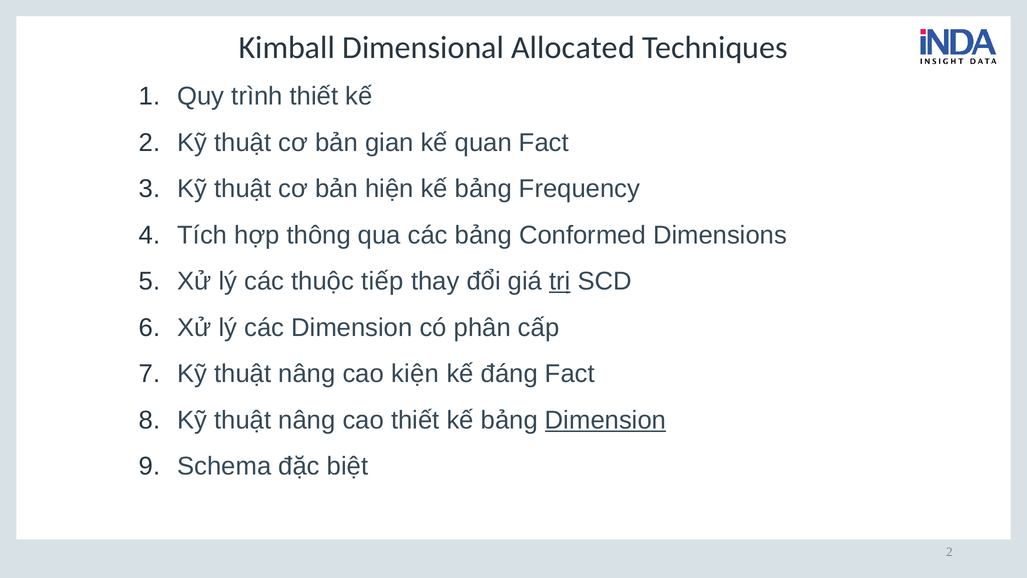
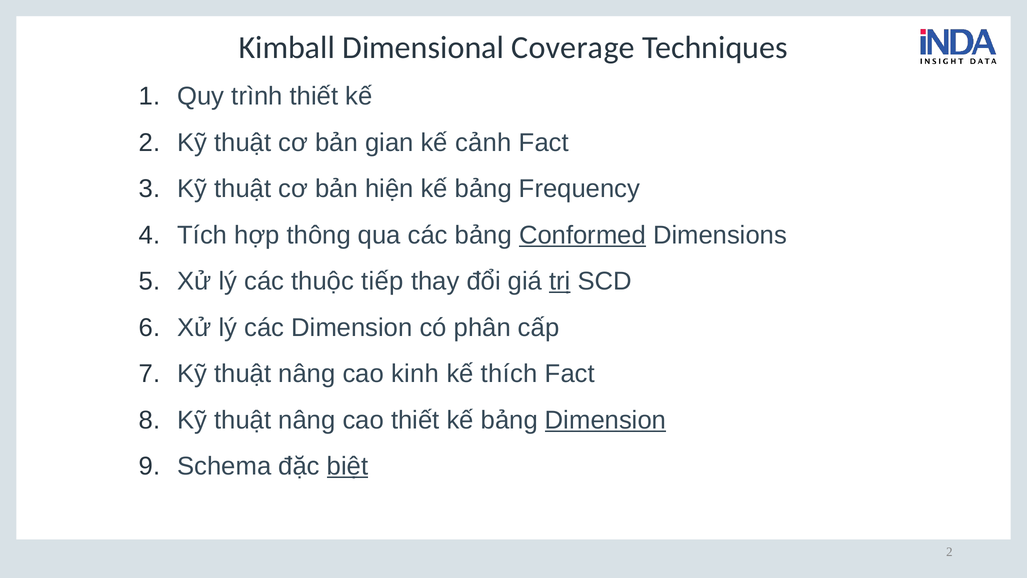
Allocated: Allocated -> Coverage (573, 48)
quan: quan -> cảnh (483, 143)
Conformed underline: none -> present (583, 235)
kiện: kiện -> kinh (415, 374)
đáng: đáng -> thích (509, 374)
biệt underline: none -> present (348, 466)
